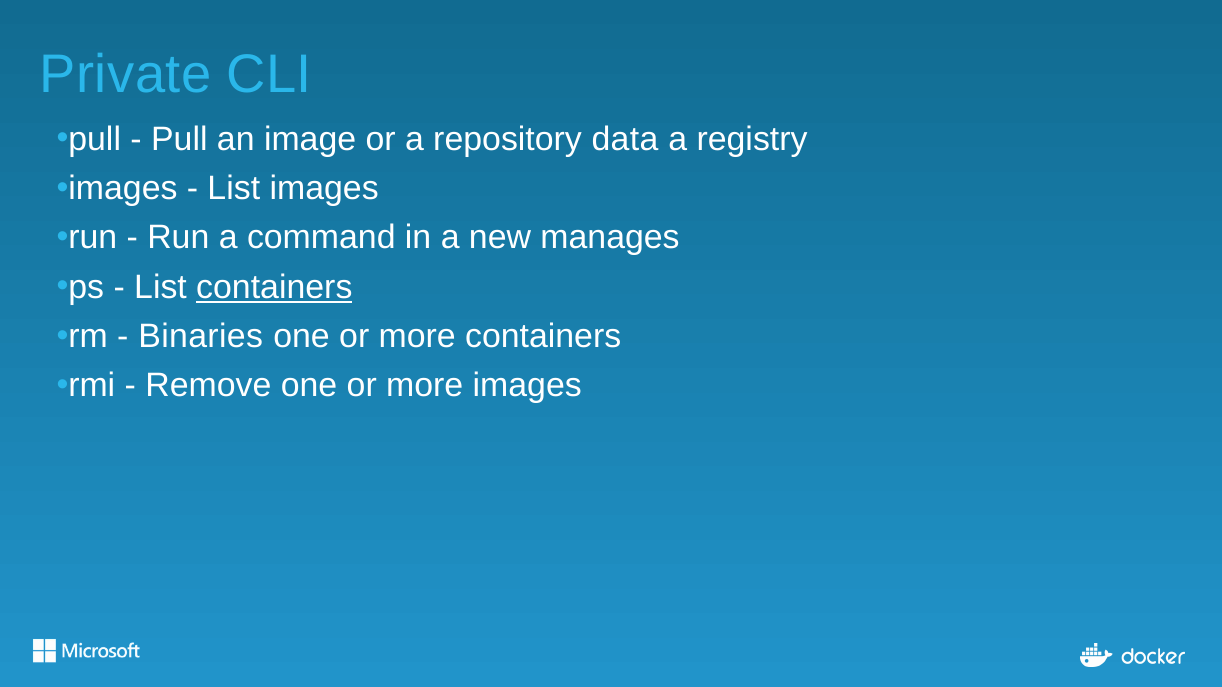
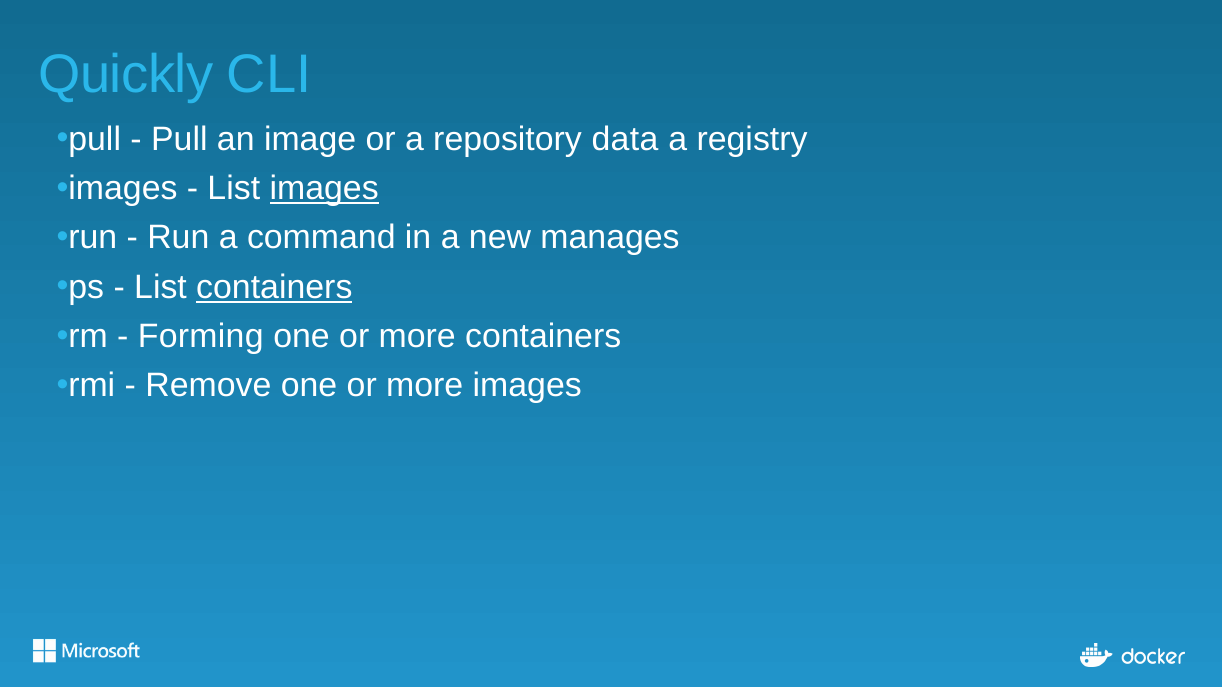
Private: Private -> Quickly (126, 75)
images underline: none -> present (324, 189)
Binaries: Binaries -> Forming (201, 337)
